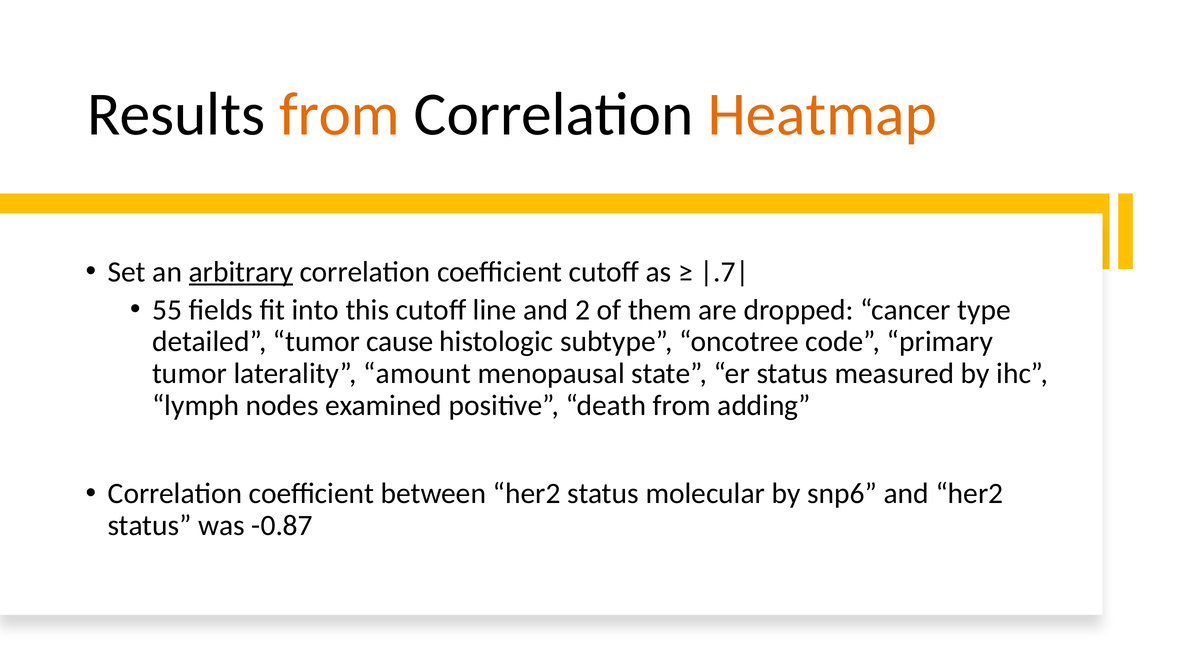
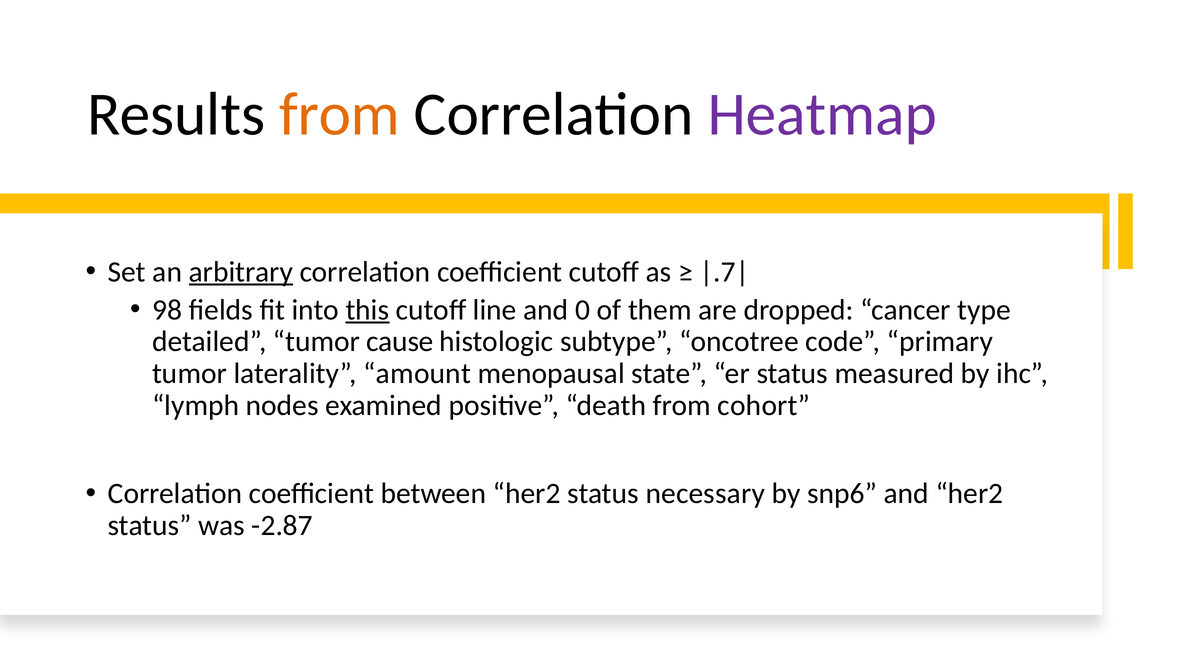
Heatmap colour: orange -> purple (822, 115)
55: 55 -> 98 (167, 310)
this underline: none -> present (367, 310)
2: 2 -> 0 (583, 310)
adding: adding -> cohort (764, 406)
molecular: molecular -> necessary (705, 494)
-0.87: -0.87 -> -2.87 (282, 526)
